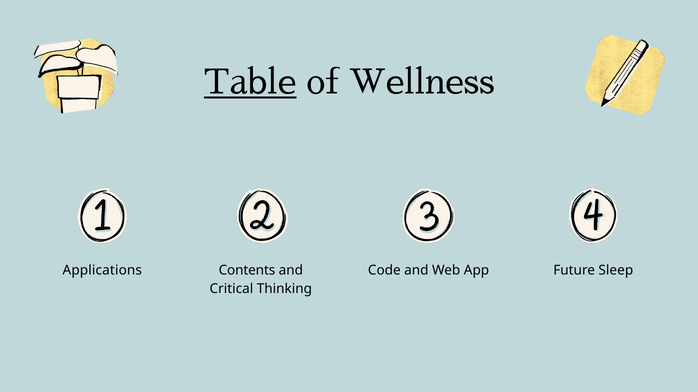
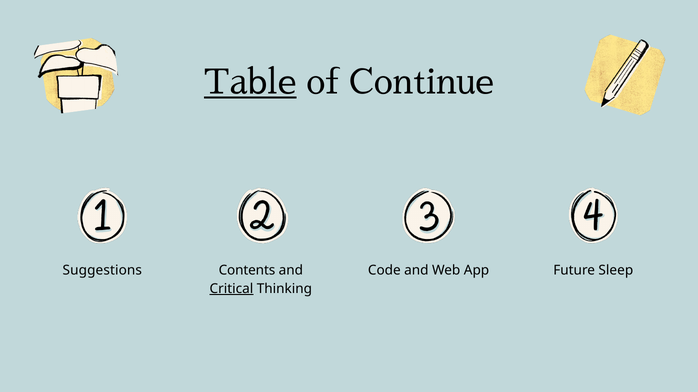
Wellness: Wellness -> Continue (422, 83)
Applications: Applications -> Suggestions (102, 270)
Critical underline: none -> present (231, 289)
